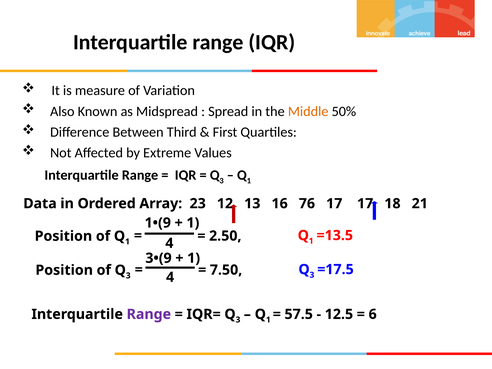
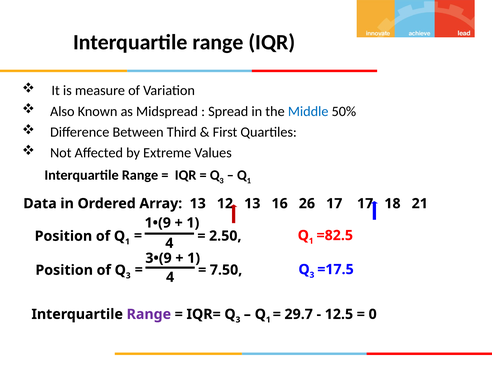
Middle colour: orange -> blue (308, 111)
Array 23: 23 -> 13 (198, 204)
76: 76 -> 26 (307, 204)
=13.5: =13.5 -> =82.5 (335, 235)
57.5: 57.5 -> 29.7 (299, 314)
6: 6 -> 0 (373, 314)
